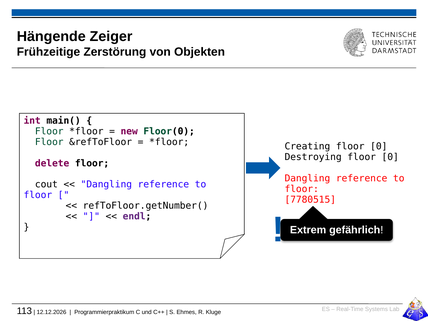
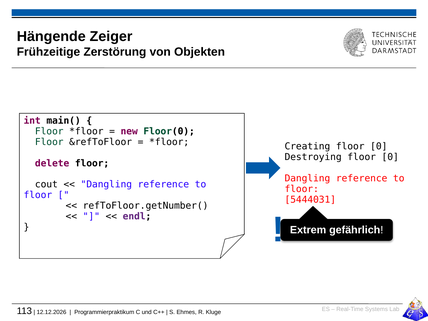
7780515: 7780515 -> 5444031 (310, 200)
